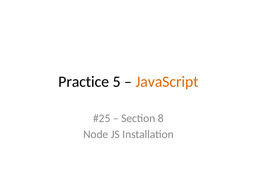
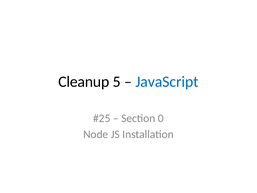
Practice: Practice -> Cleanup (84, 82)
JavaScript colour: orange -> blue (167, 82)
8: 8 -> 0 (161, 118)
